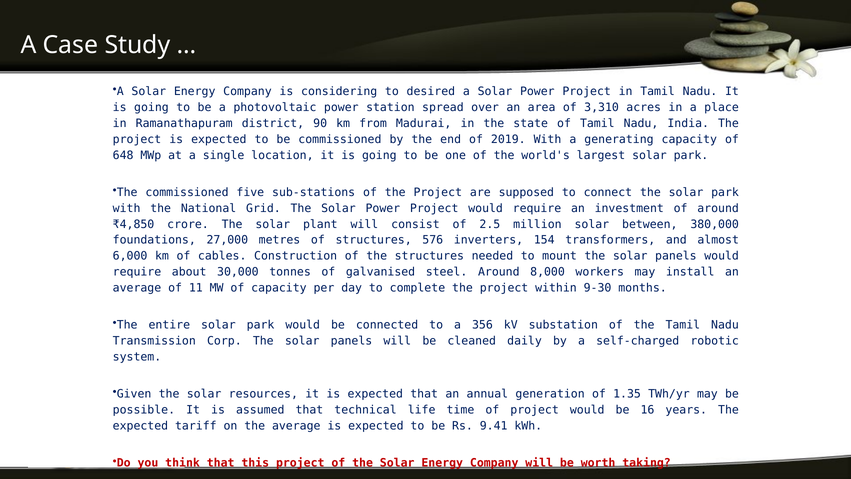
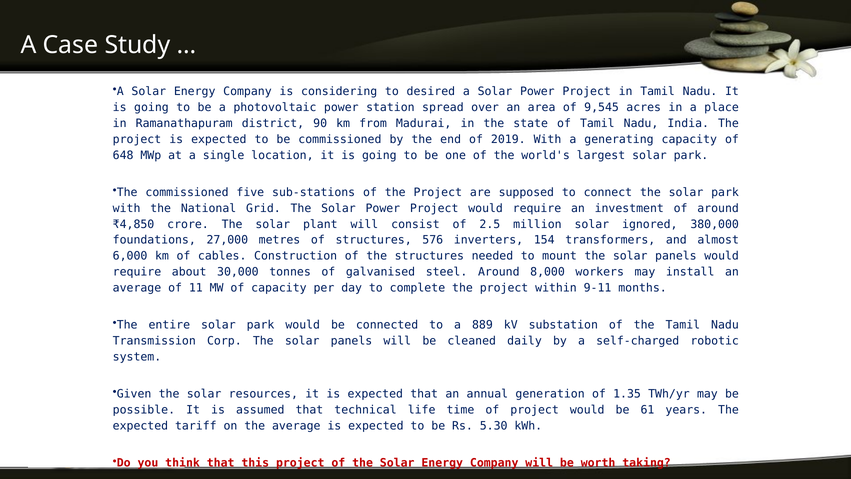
3,310: 3,310 -> 9,545 (602, 107)
between: between -> ignored (650, 224)
9-30: 9-30 -> 9-11 (598, 288)
356: 356 -> 889 (482, 325)
16: 16 -> 61 (647, 410)
9.41: 9.41 -> 5.30 (494, 426)
